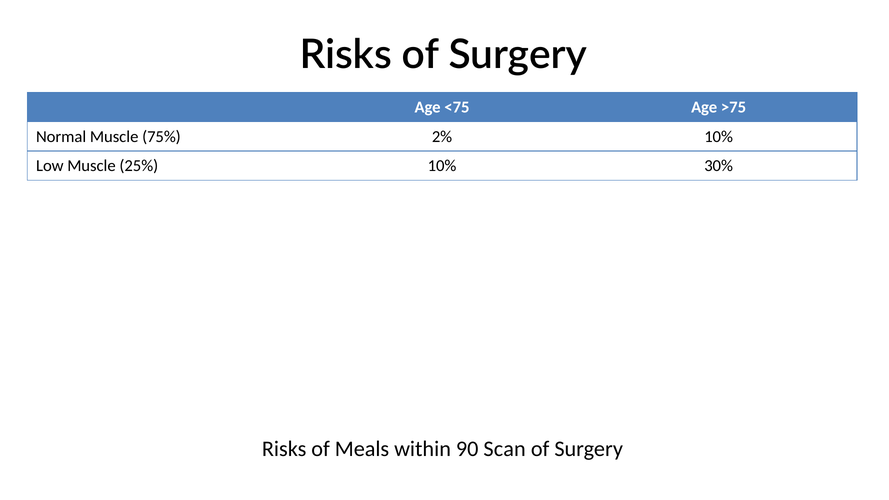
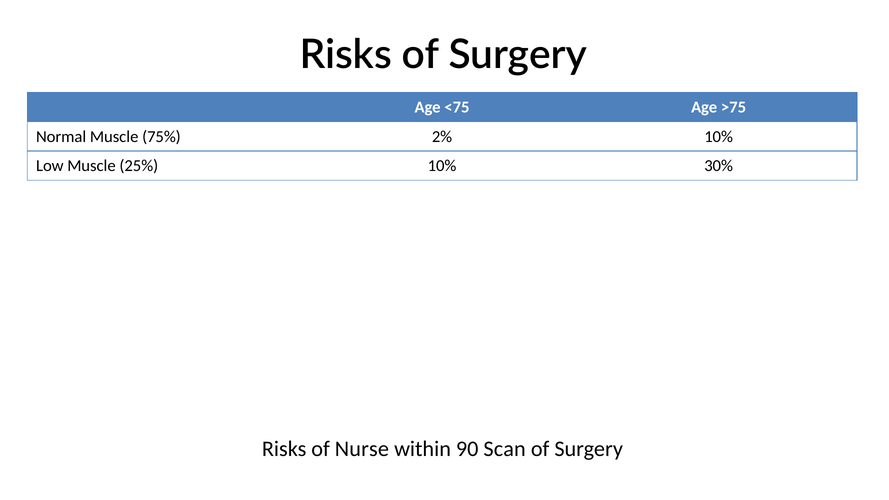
Meals: Meals -> Nurse (362, 449)
